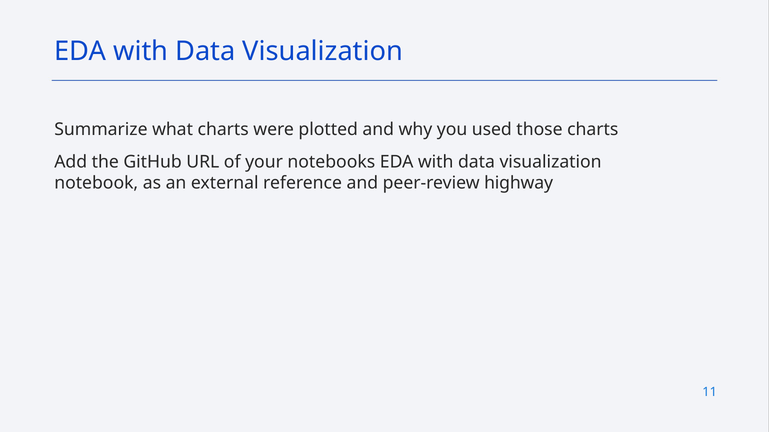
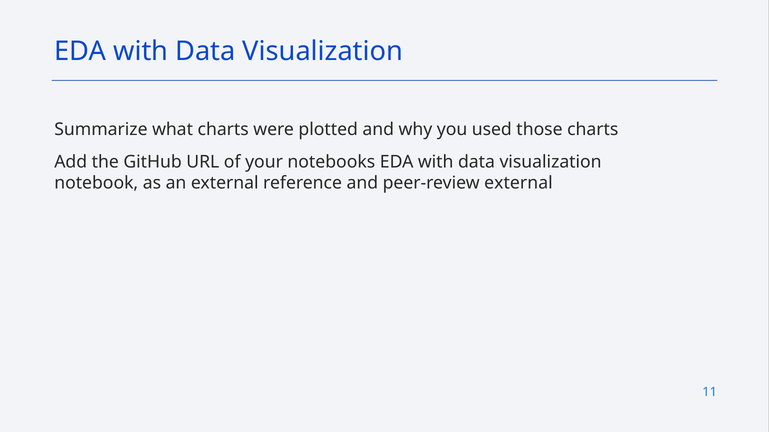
peer-review highway: highway -> external (518, 183)
